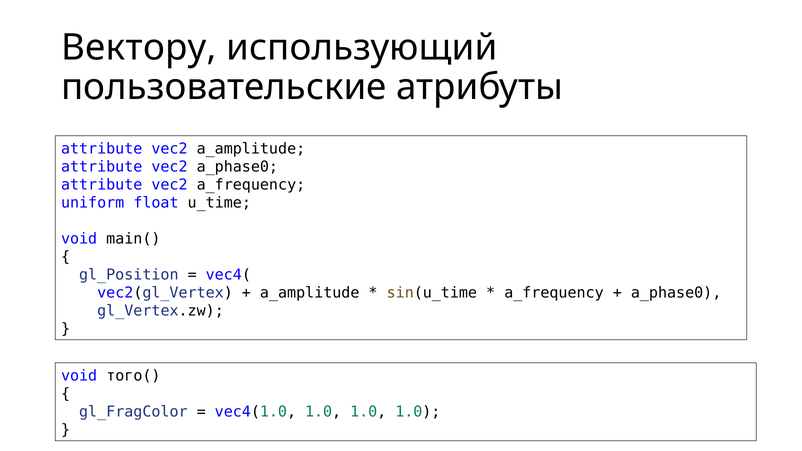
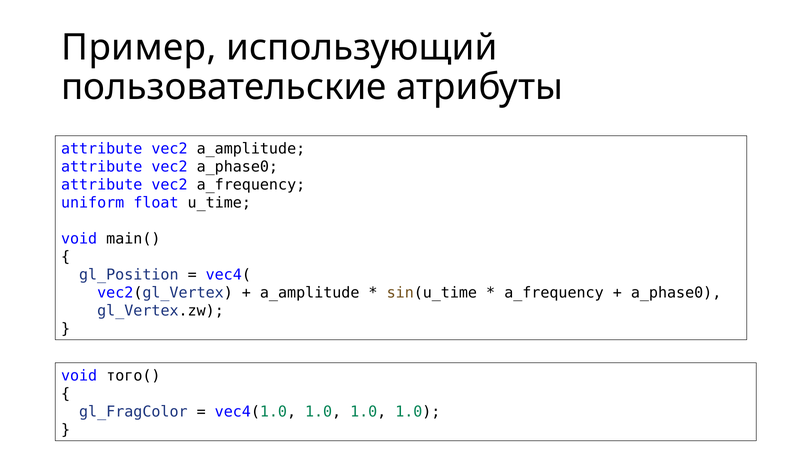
Вектору: Вектору -> Пример (139, 48)
